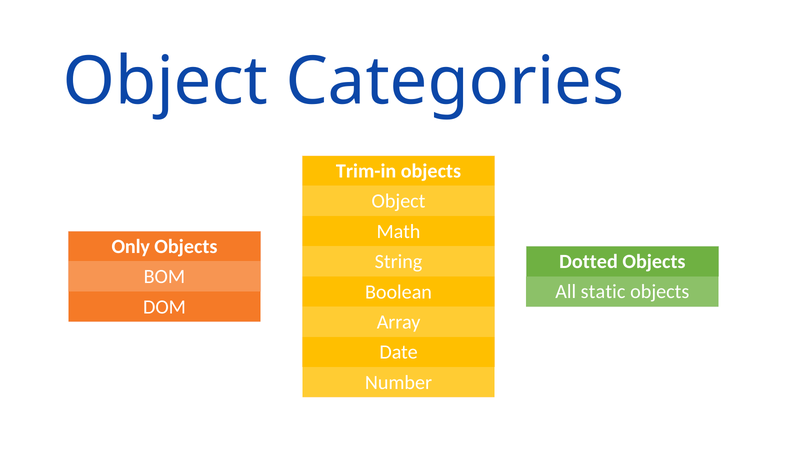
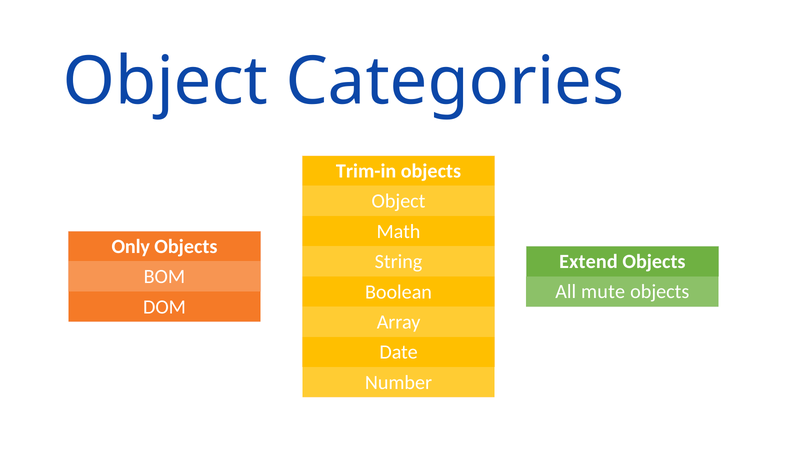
Dotted: Dotted -> Extend (588, 261)
static: static -> mute (603, 292)
